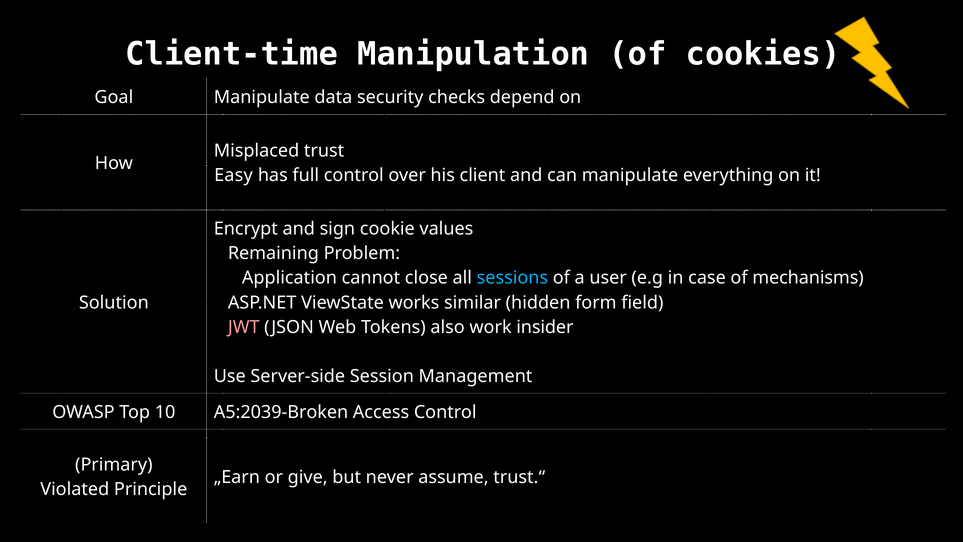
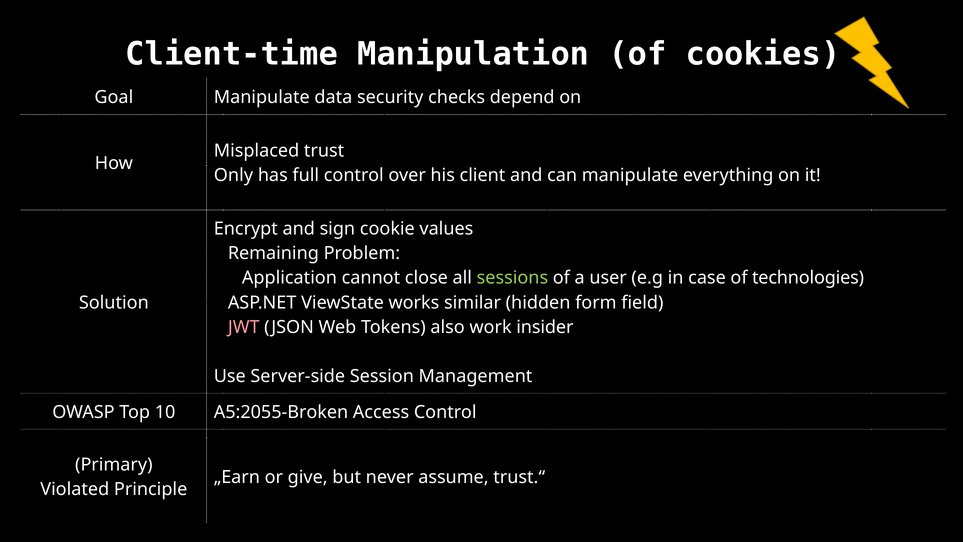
Easy: Easy -> Only (233, 175)
sessions colour: light blue -> light green (512, 278)
mechanisms: mechanisms -> technologies (808, 278)
A5:2039-Broken: A5:2039-Broken -> A5:2055-Broken (281, 412)
